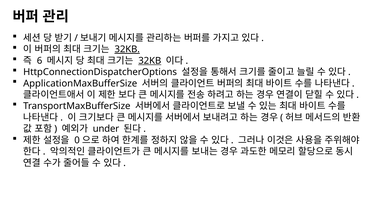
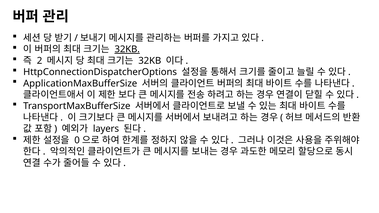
6: 6 -> 2 (40, 61)
32KB underline: present -> none (150, 61)
under: under -> layers (106, 129)
